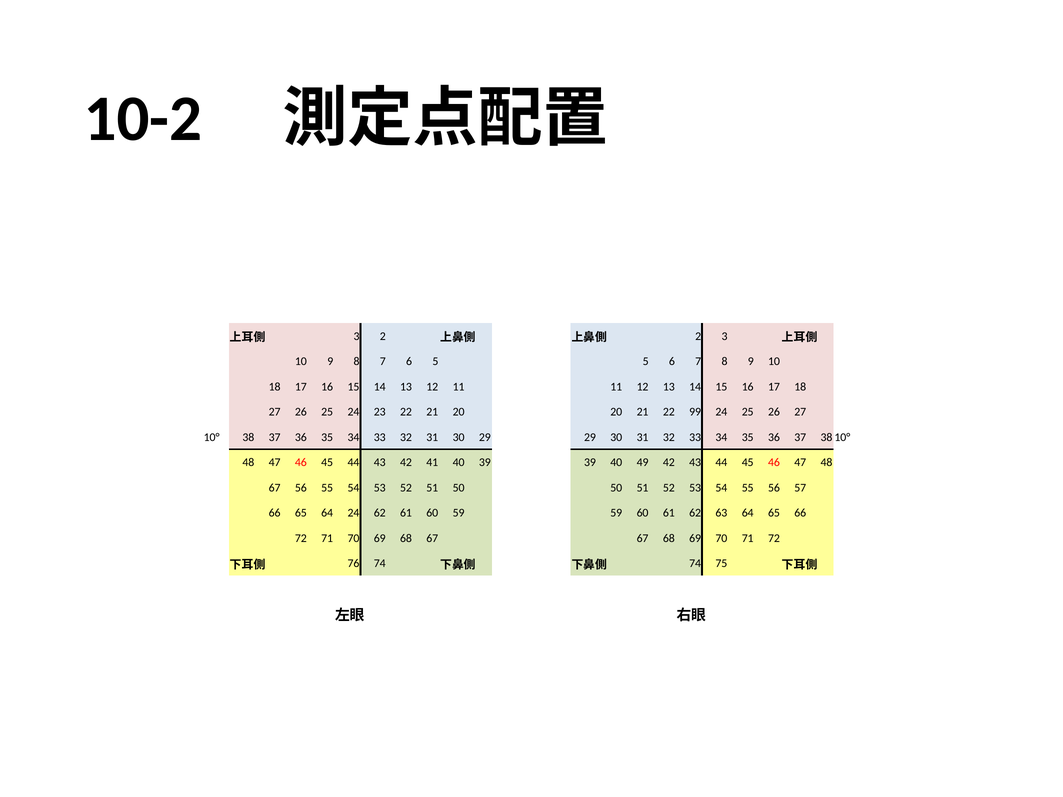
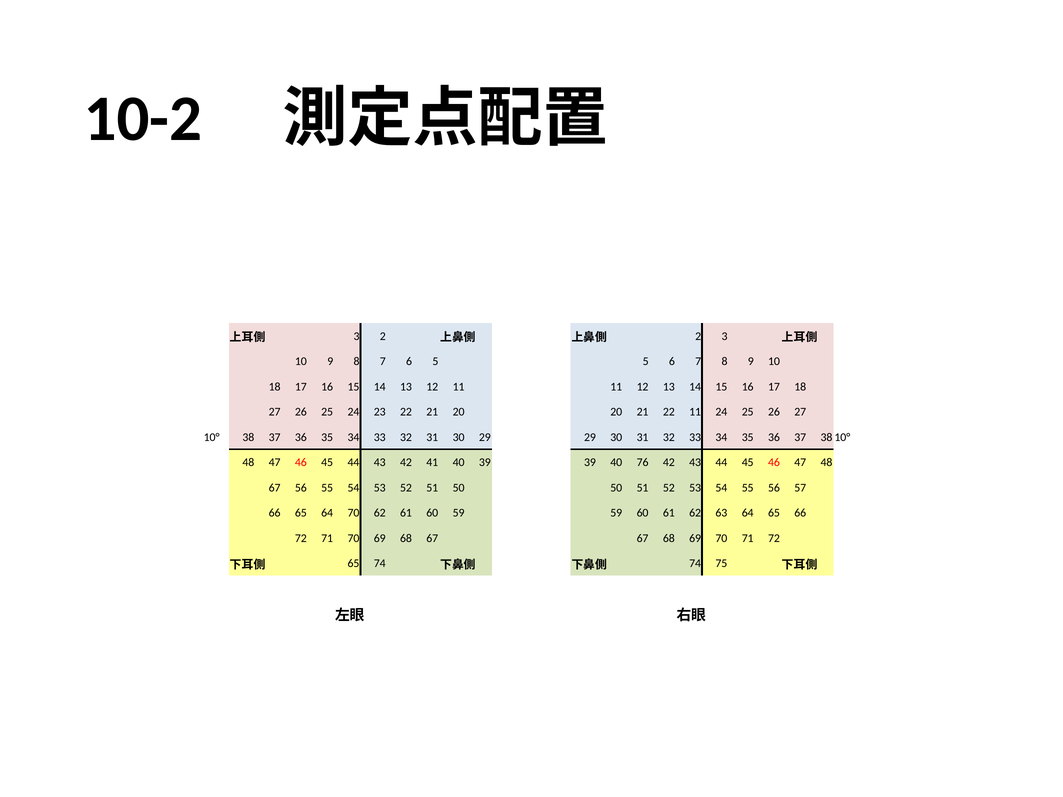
22 99: 99 -> 11 (695, 412)
49: 49 -> 76 (643, 463)
64 24: 24 -> 70 (353, 513)
76: 76 -> 65 (353, 564)
